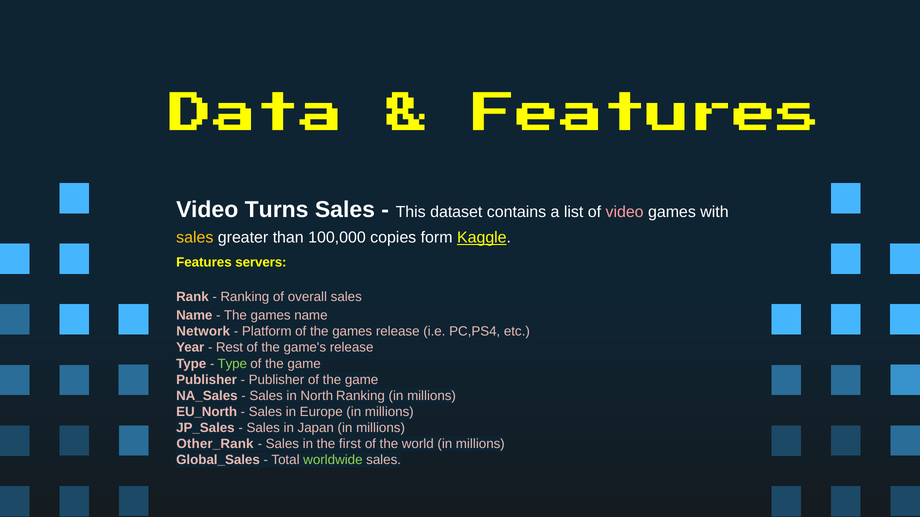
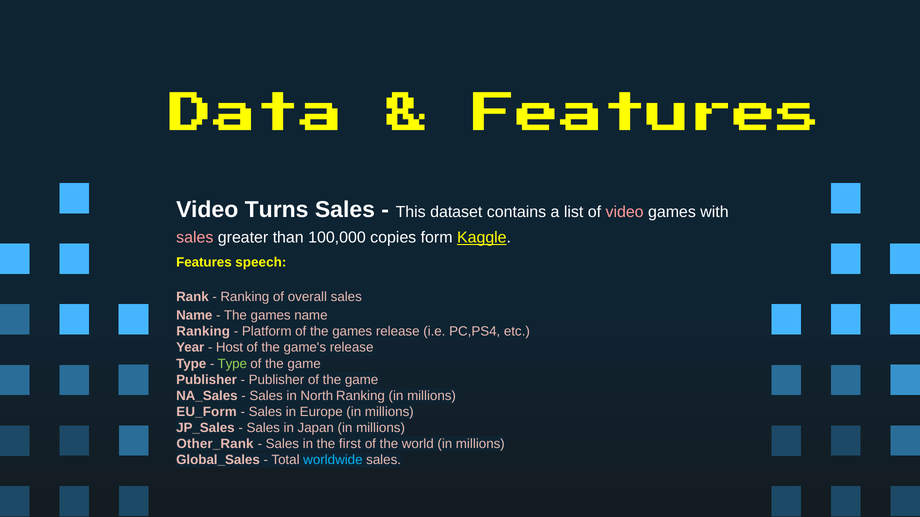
sales colour: yellow -> pink (195, 238)
servers: servers -> speech (261, 263)
Network: Network -> Ranking (203, 332)
Rest: Rest -> Host (229, 348)
EU_North: EU_North -> EU_Form (207, 412)
worldwide colour: light green -> light blue (333, 460)
